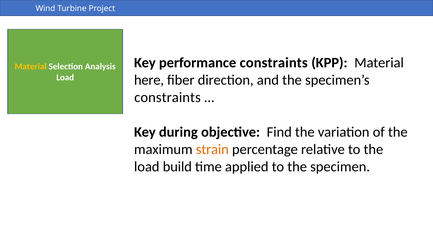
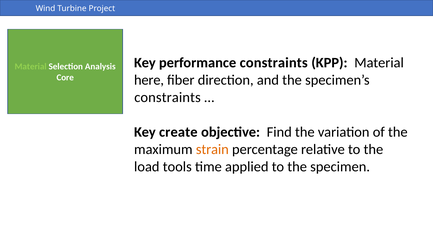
Material colour: yellow -> light green (31, 67)
Load: Load -> Core (65, 77)
during: during -> create (178, 132)
build: build -> tools (177, 167)
